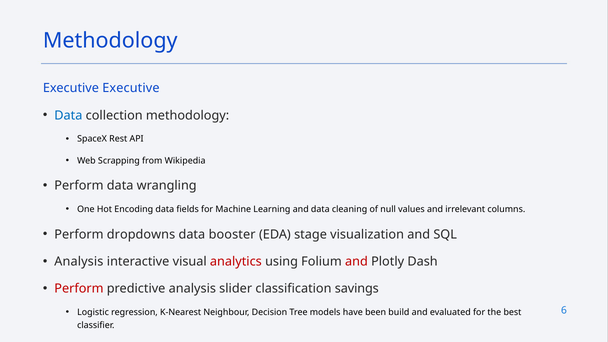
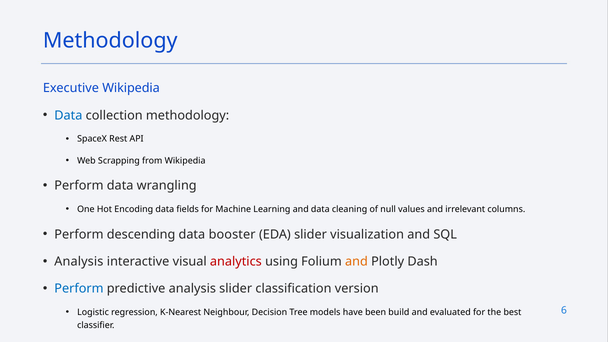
Executive Executive: Executive -> Wikipedia (131, 88)
dropdowns: dropdowns -> descending (141, 235)
EDA stage: stage -> slider (311, 235)
and colour: red -> orange (356, 262)
Perform colour: red -> blue (79, 289)
savings: savings -> version (357, 289)
